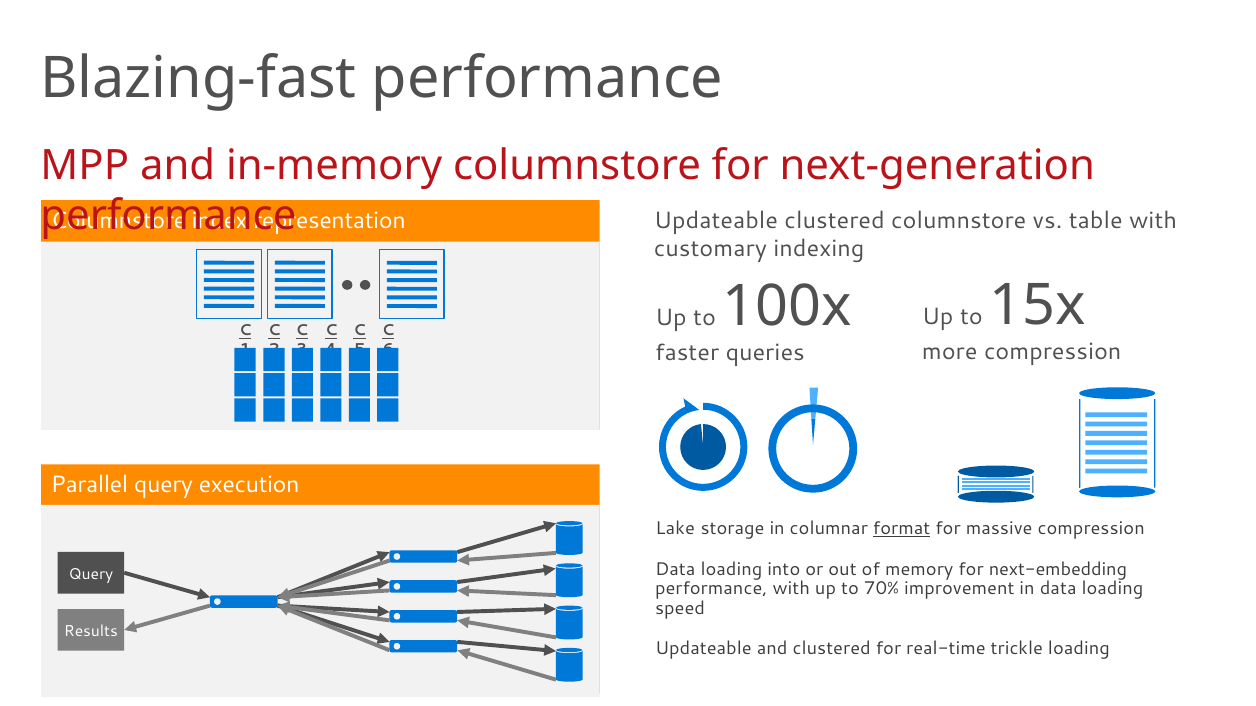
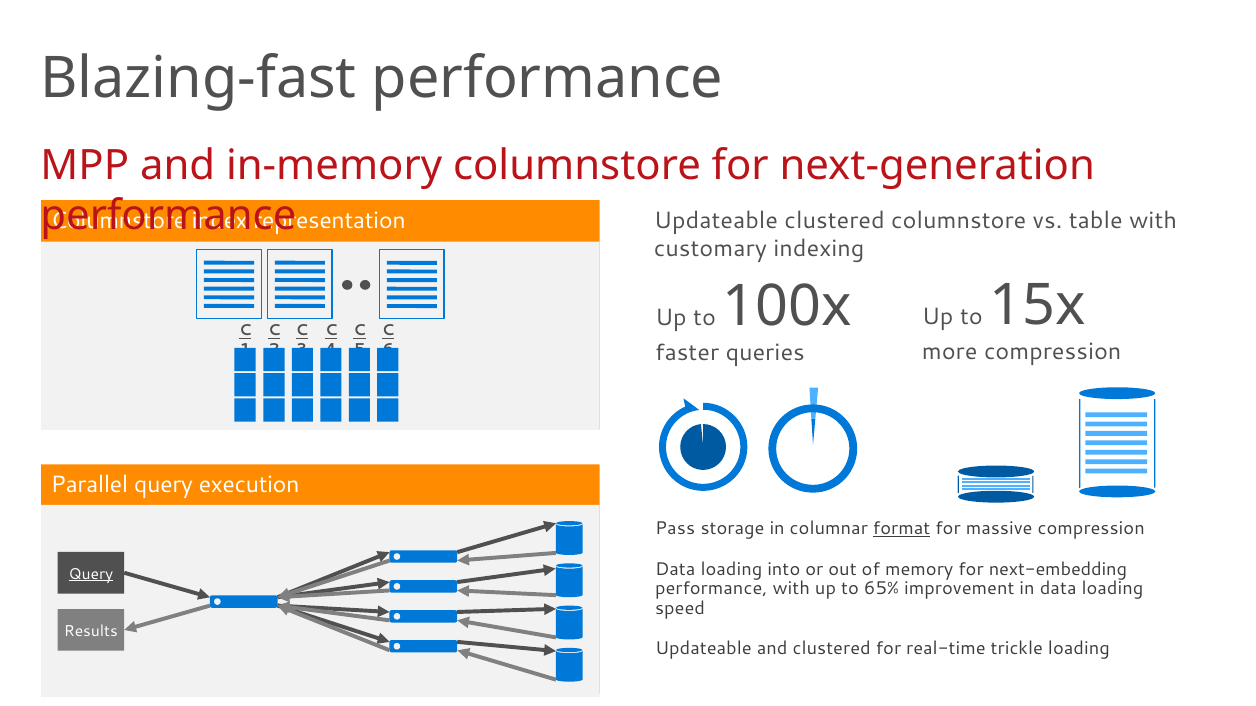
Lake: Lake -> Pass (675, 529)
Query underline: none -> present (91, 574)
70%: 70% -> 65% (881, 589)
